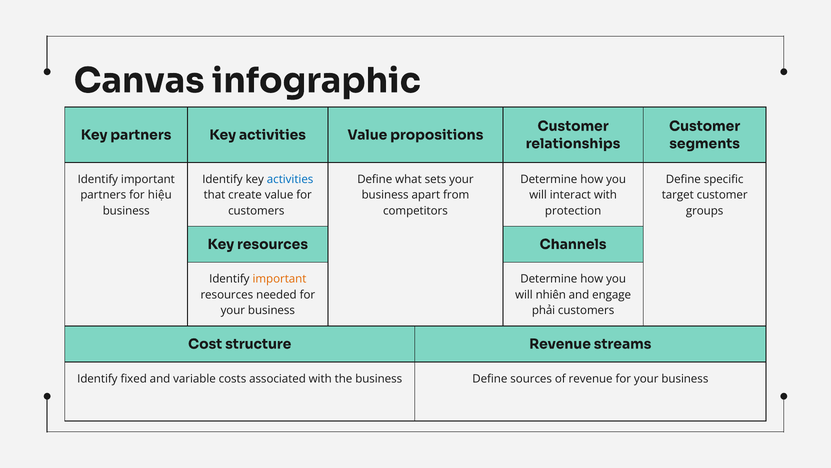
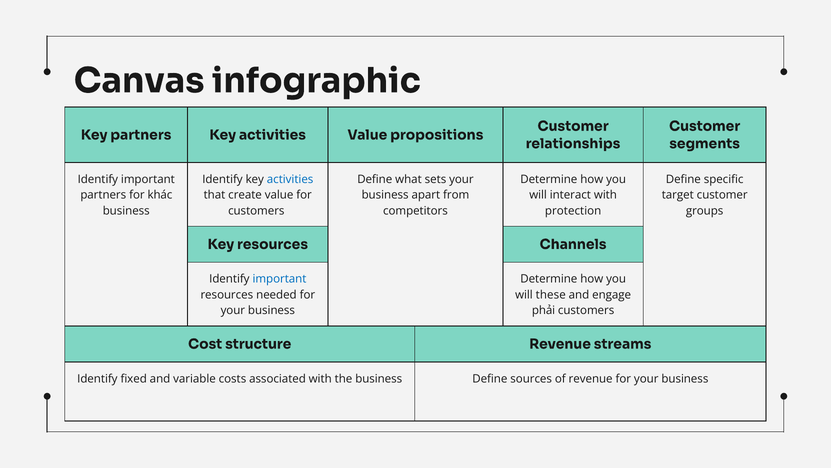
hiệu: hiệu -> khác (160, 195)
important colour: orange -> blue (279, 279)
nhiên: nhiên -> these (551, 294)
